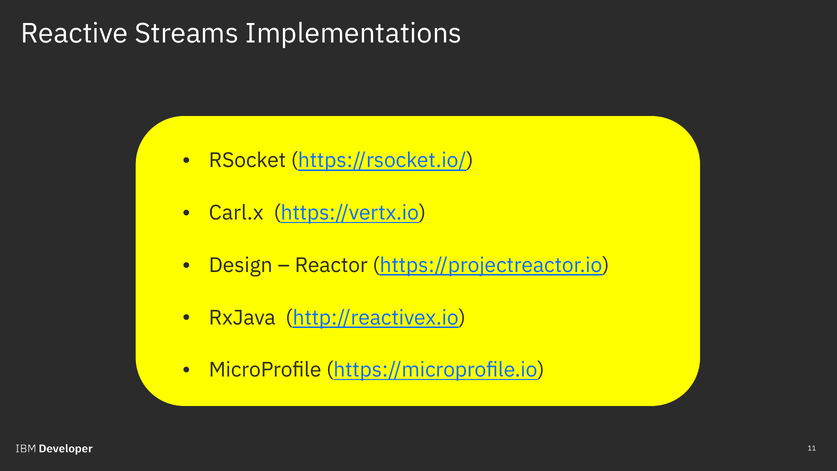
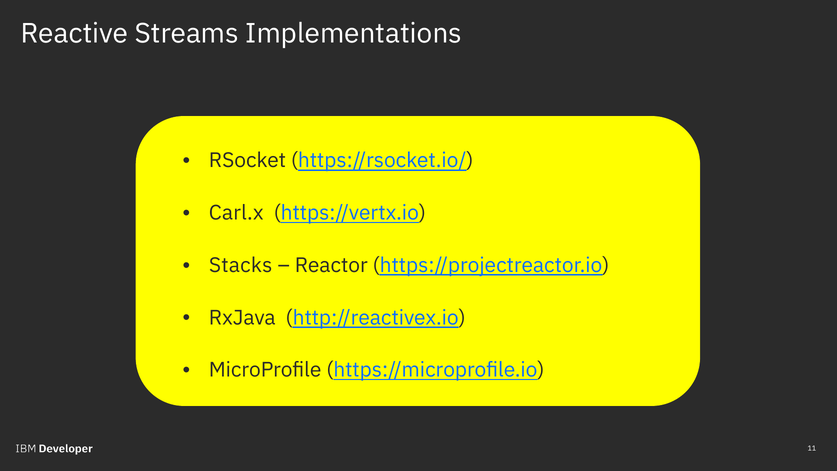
Design: Design -> Stacks (241, 265)
